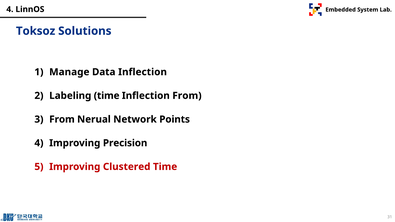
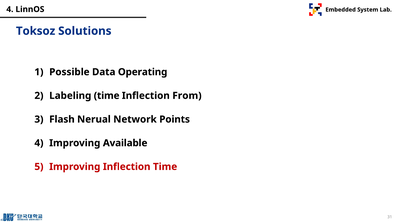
Manage: Manage -> Possible (69, 72)
Data Inflection: Inflection -> Operating (143, 72)
From: From -> Flash (62, 119)
Precision: Precision -> Available (125, 143)
Improving Clustered: Clustered -> Inflection (127, 167)
